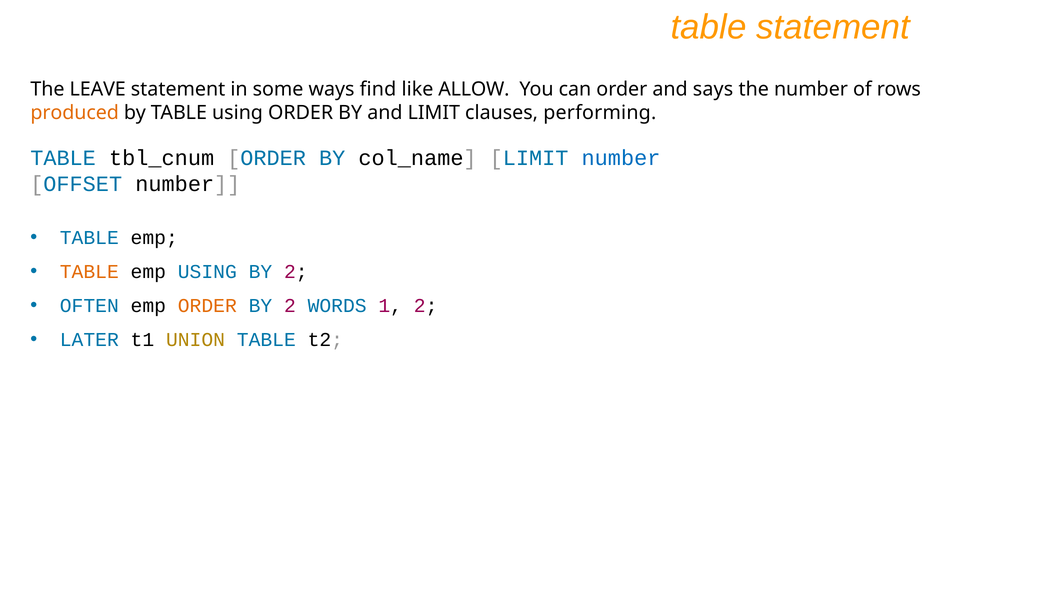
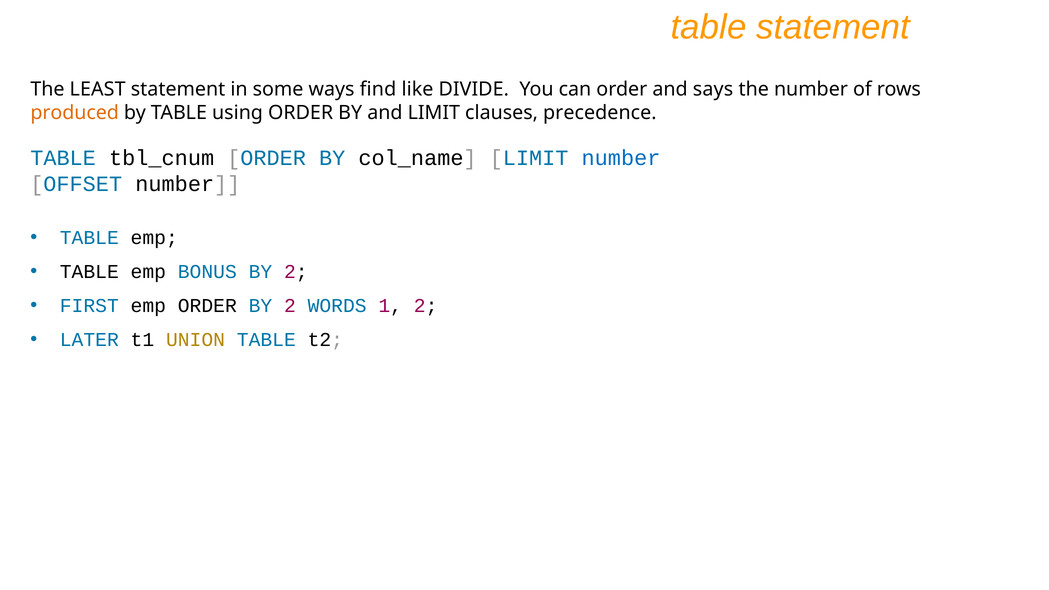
LEAVE: LEAVE -> LEAST (98, 89)
ALLOW: ALLOW -> DIVIDE (474, 89)
performing: performing -> precedence (600, 113)
TABLE colour: orange -> black (89, 272)
emp USING: USING -> BONUS (207, 272)
OFTEN: OFTEN -> FIRST (89, 306)
ORDER colour: orange -> black (207, 306)
